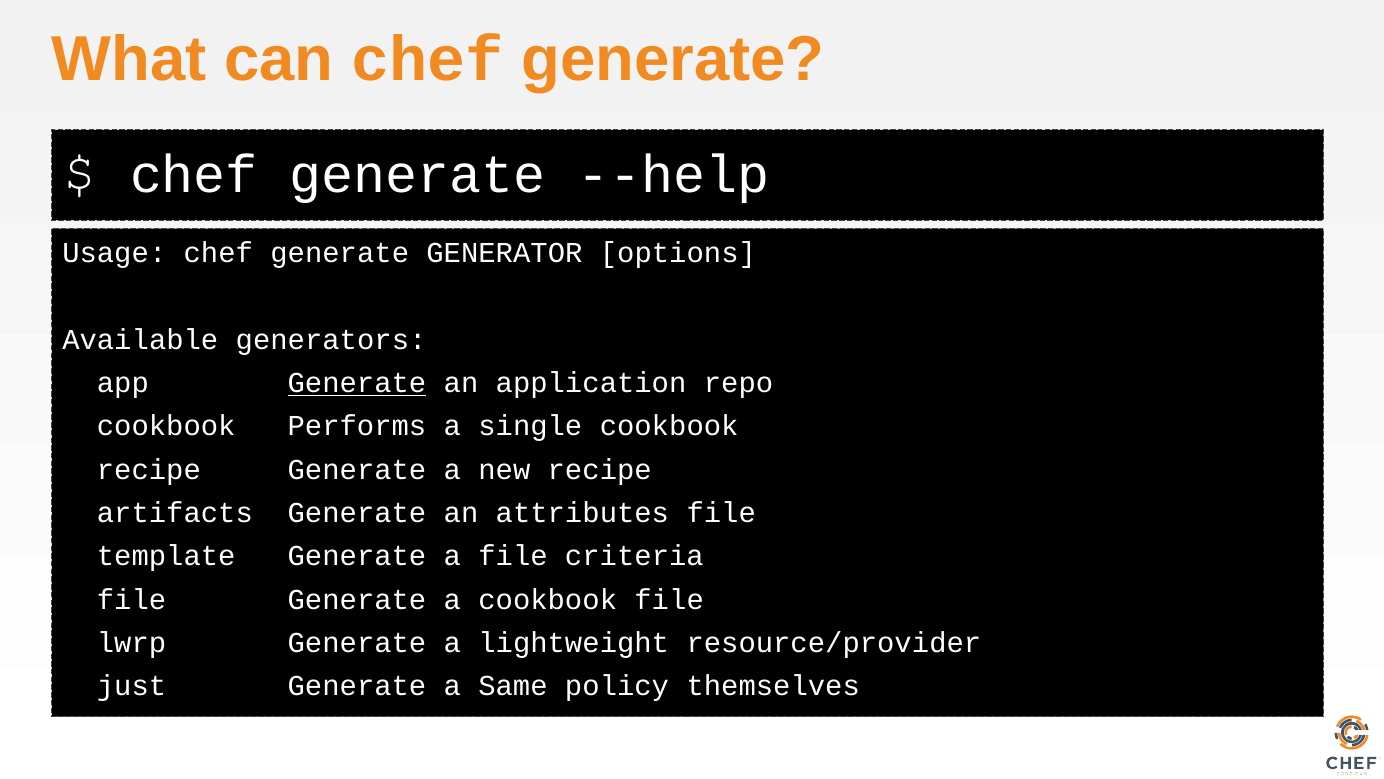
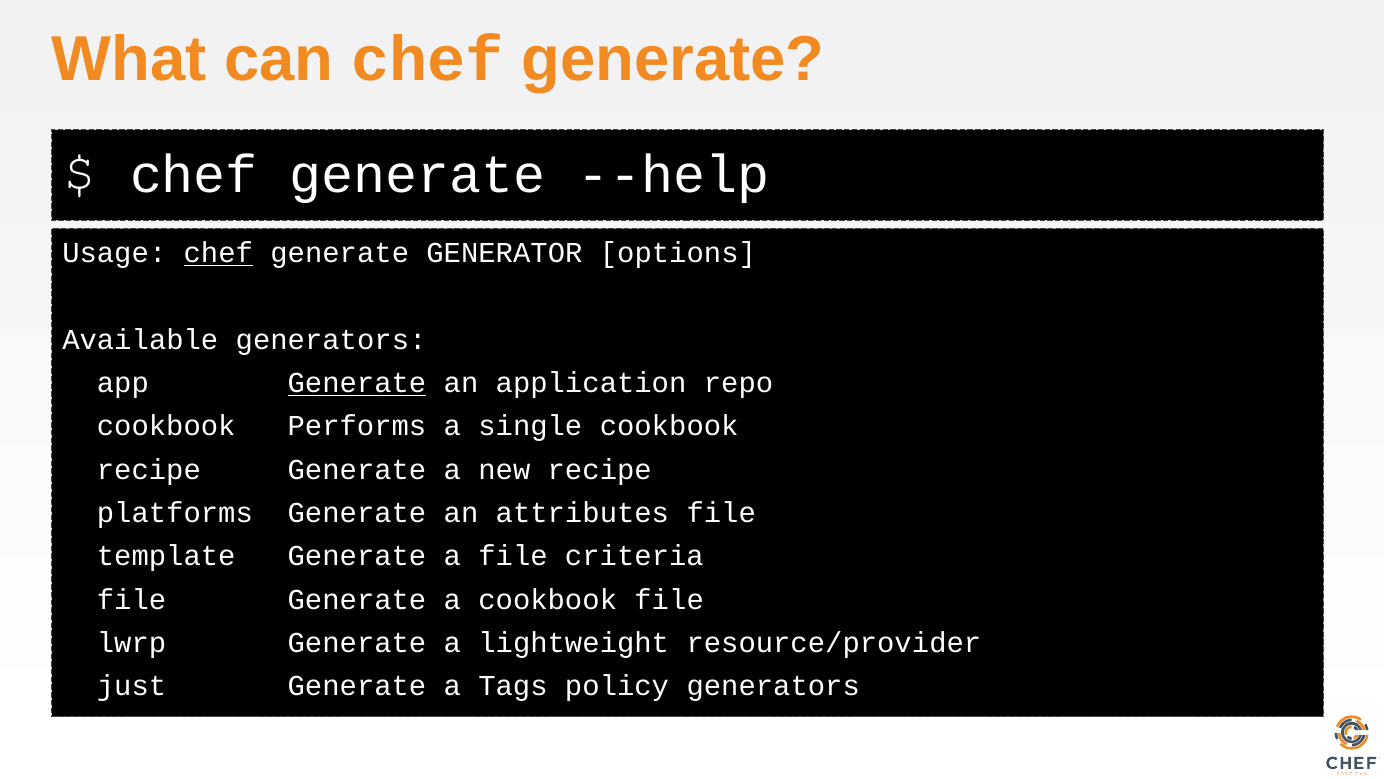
chef underline: none -> present (218, 253)
artifacts: artifacts -> platforms (175, 513)
Same: Same -> Tags (513, 686)
policy themselves: themselves -> generators (773, 686)
